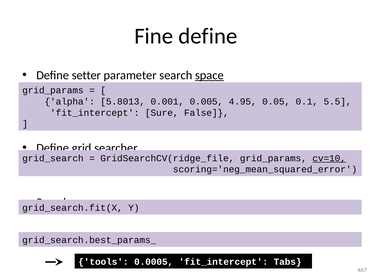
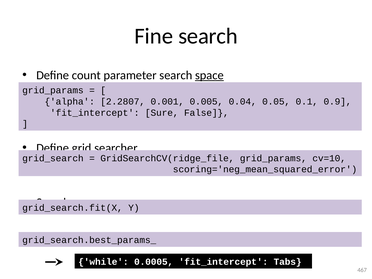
Fine define: define -> search (208, 36)
setter: setter -> count (86, 75)
5.8013: 5.8013 -> 2.2807 (123, 102)
4.95: 4.95 -> 0.04 (243, 102)
5.5: 5.5 -> 0.9 (338, 102)
cv=10 underline: present -> none (329, 158)
tools: tools -> while (103, 262)
